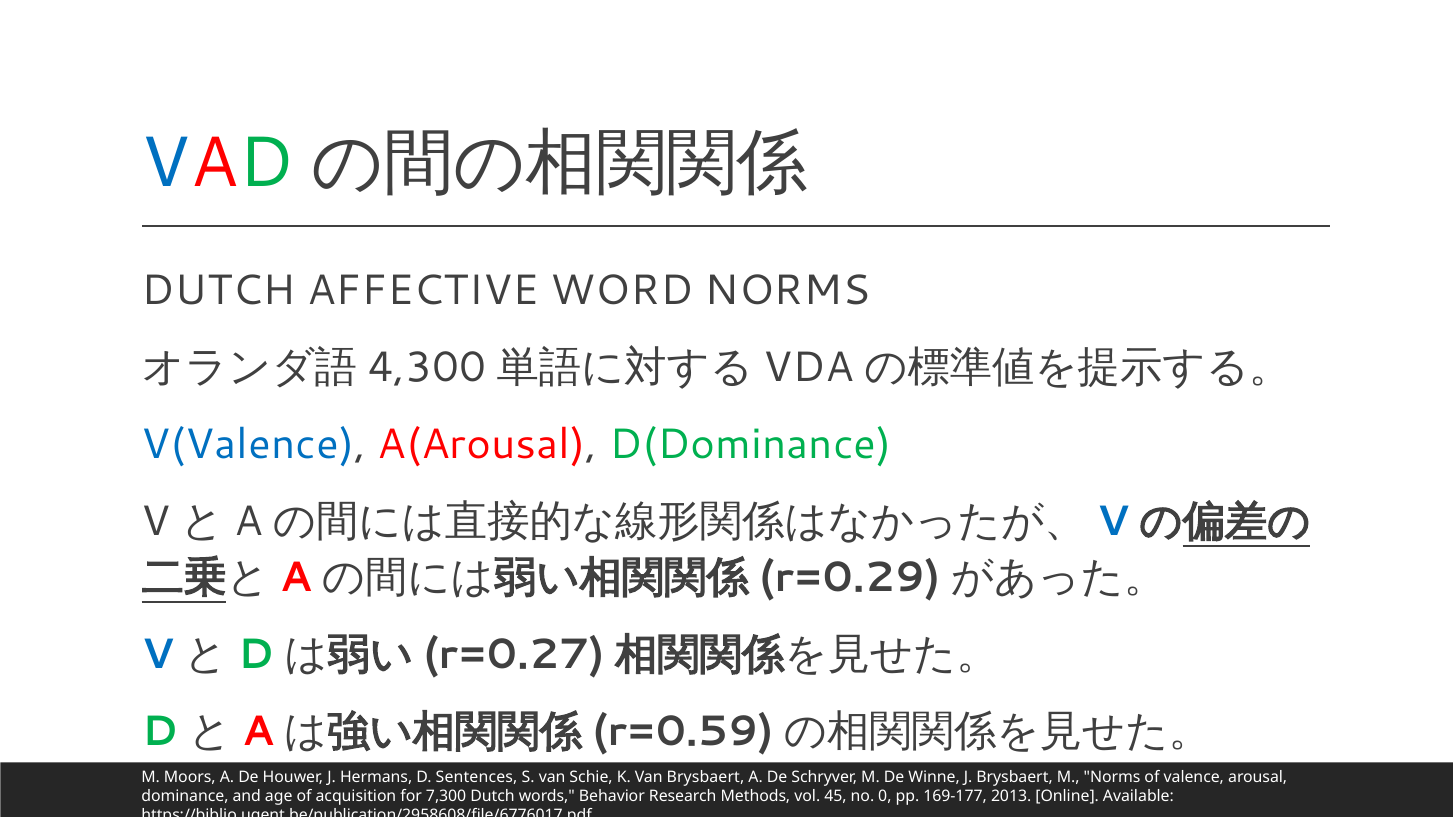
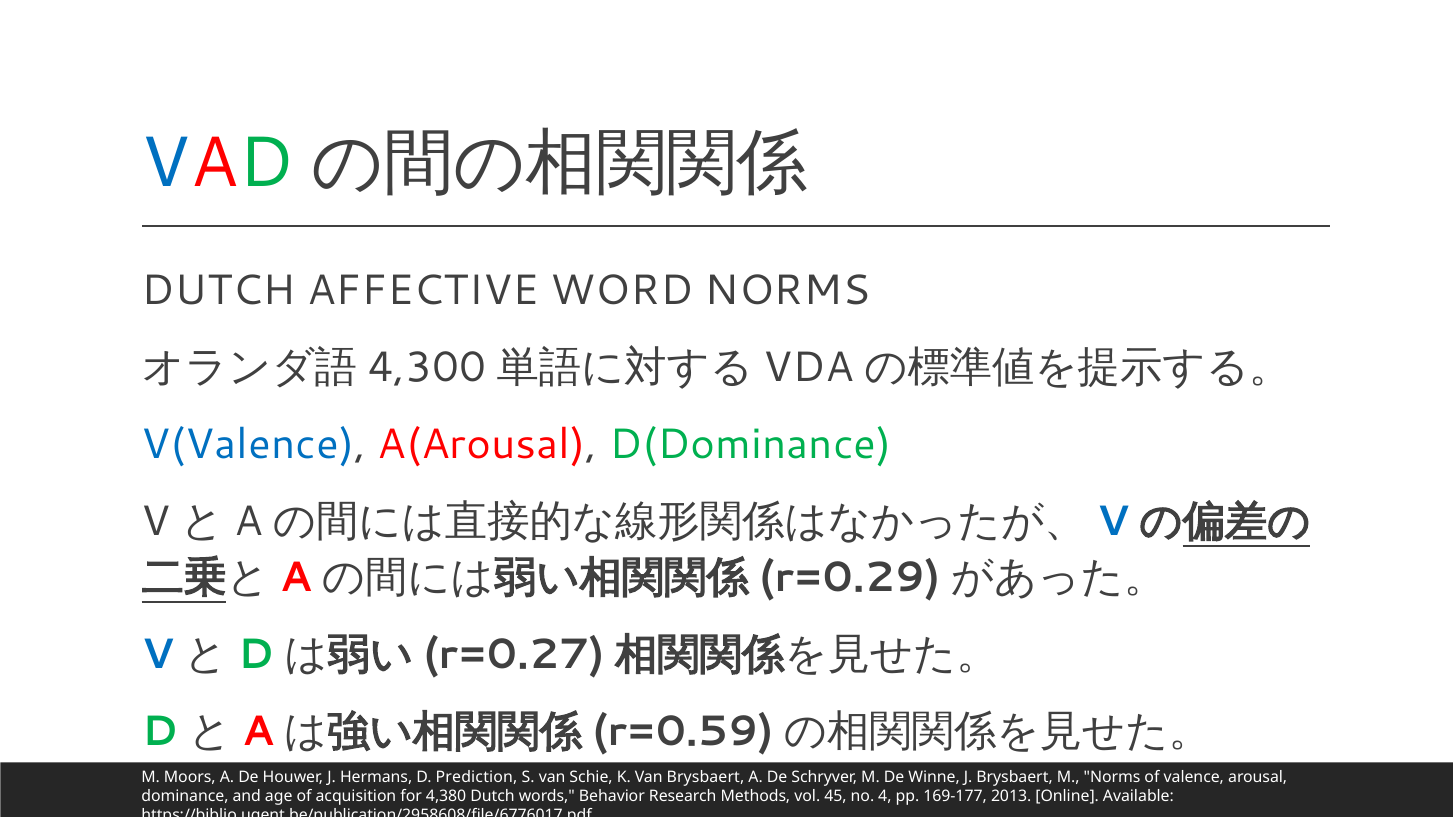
Sentences: Sentences -> Prediction (477, 777)
7,300: 7,300 -> 4,380 (446, 796)
0: 0 -> 4 (885, 796)
